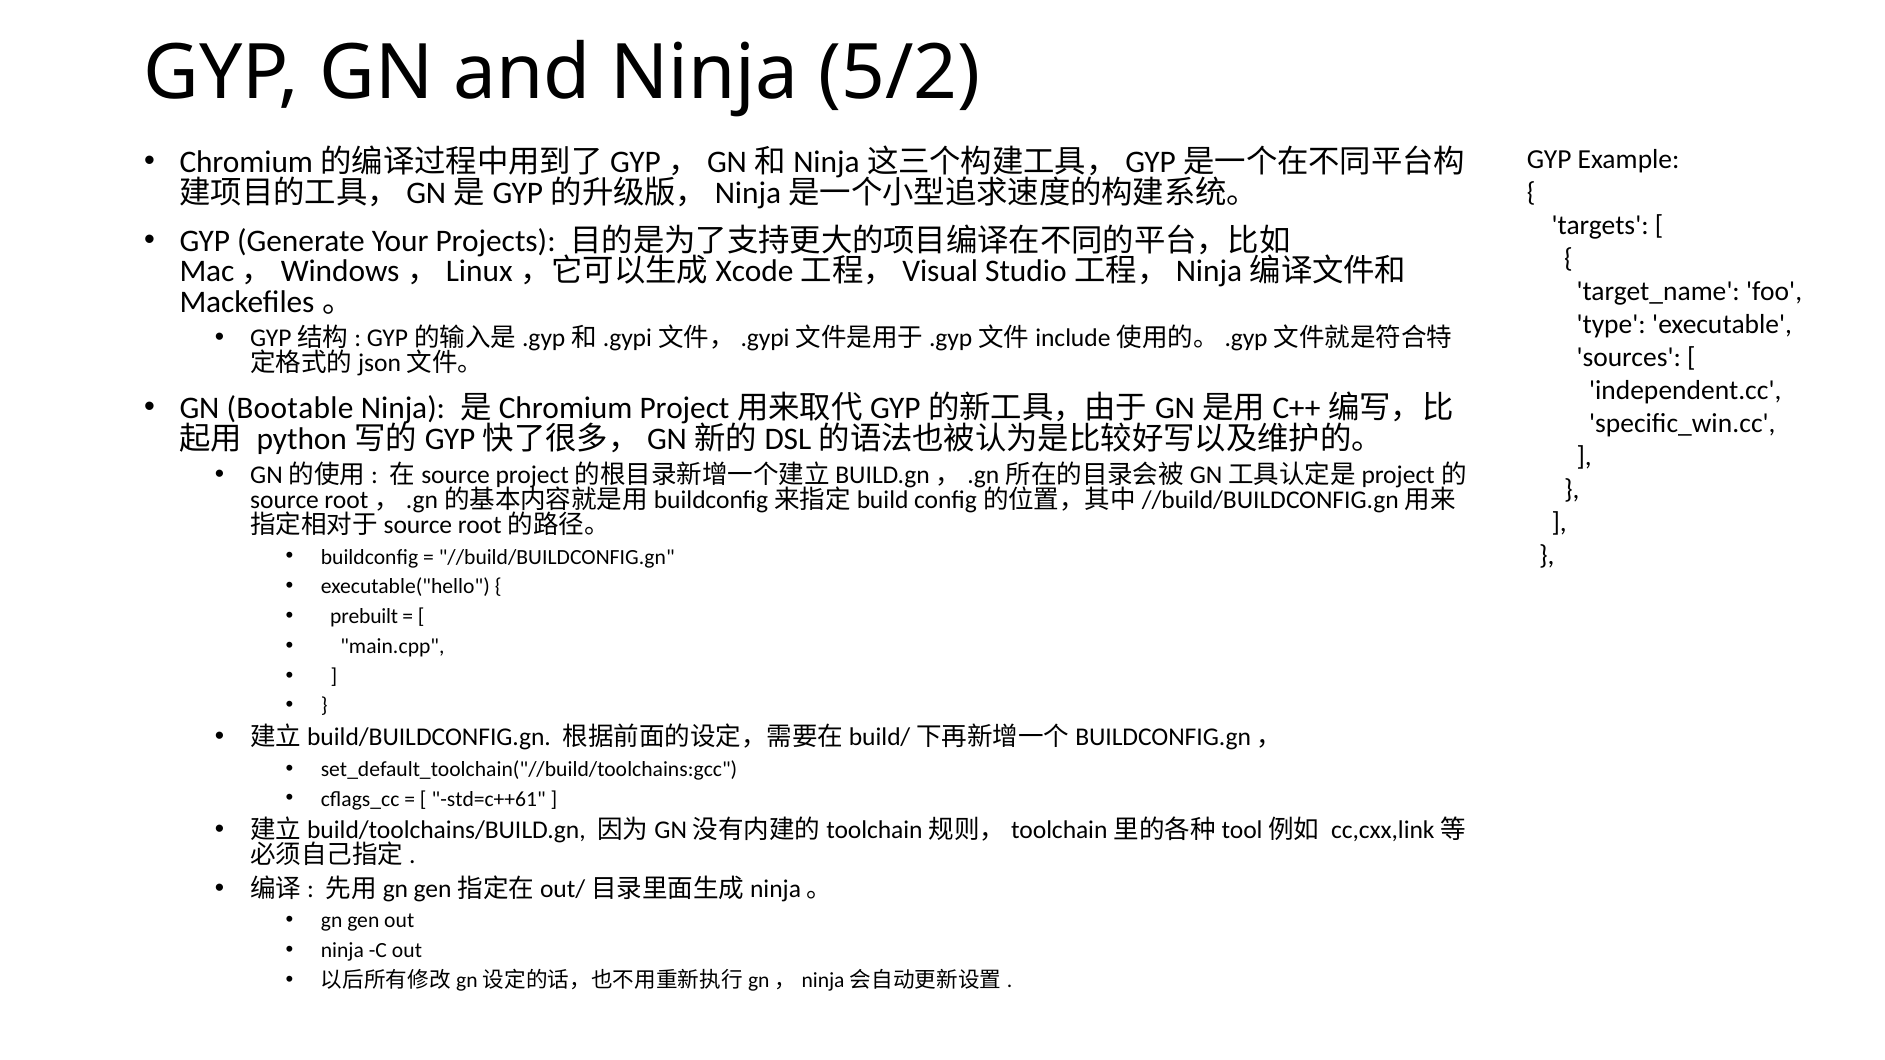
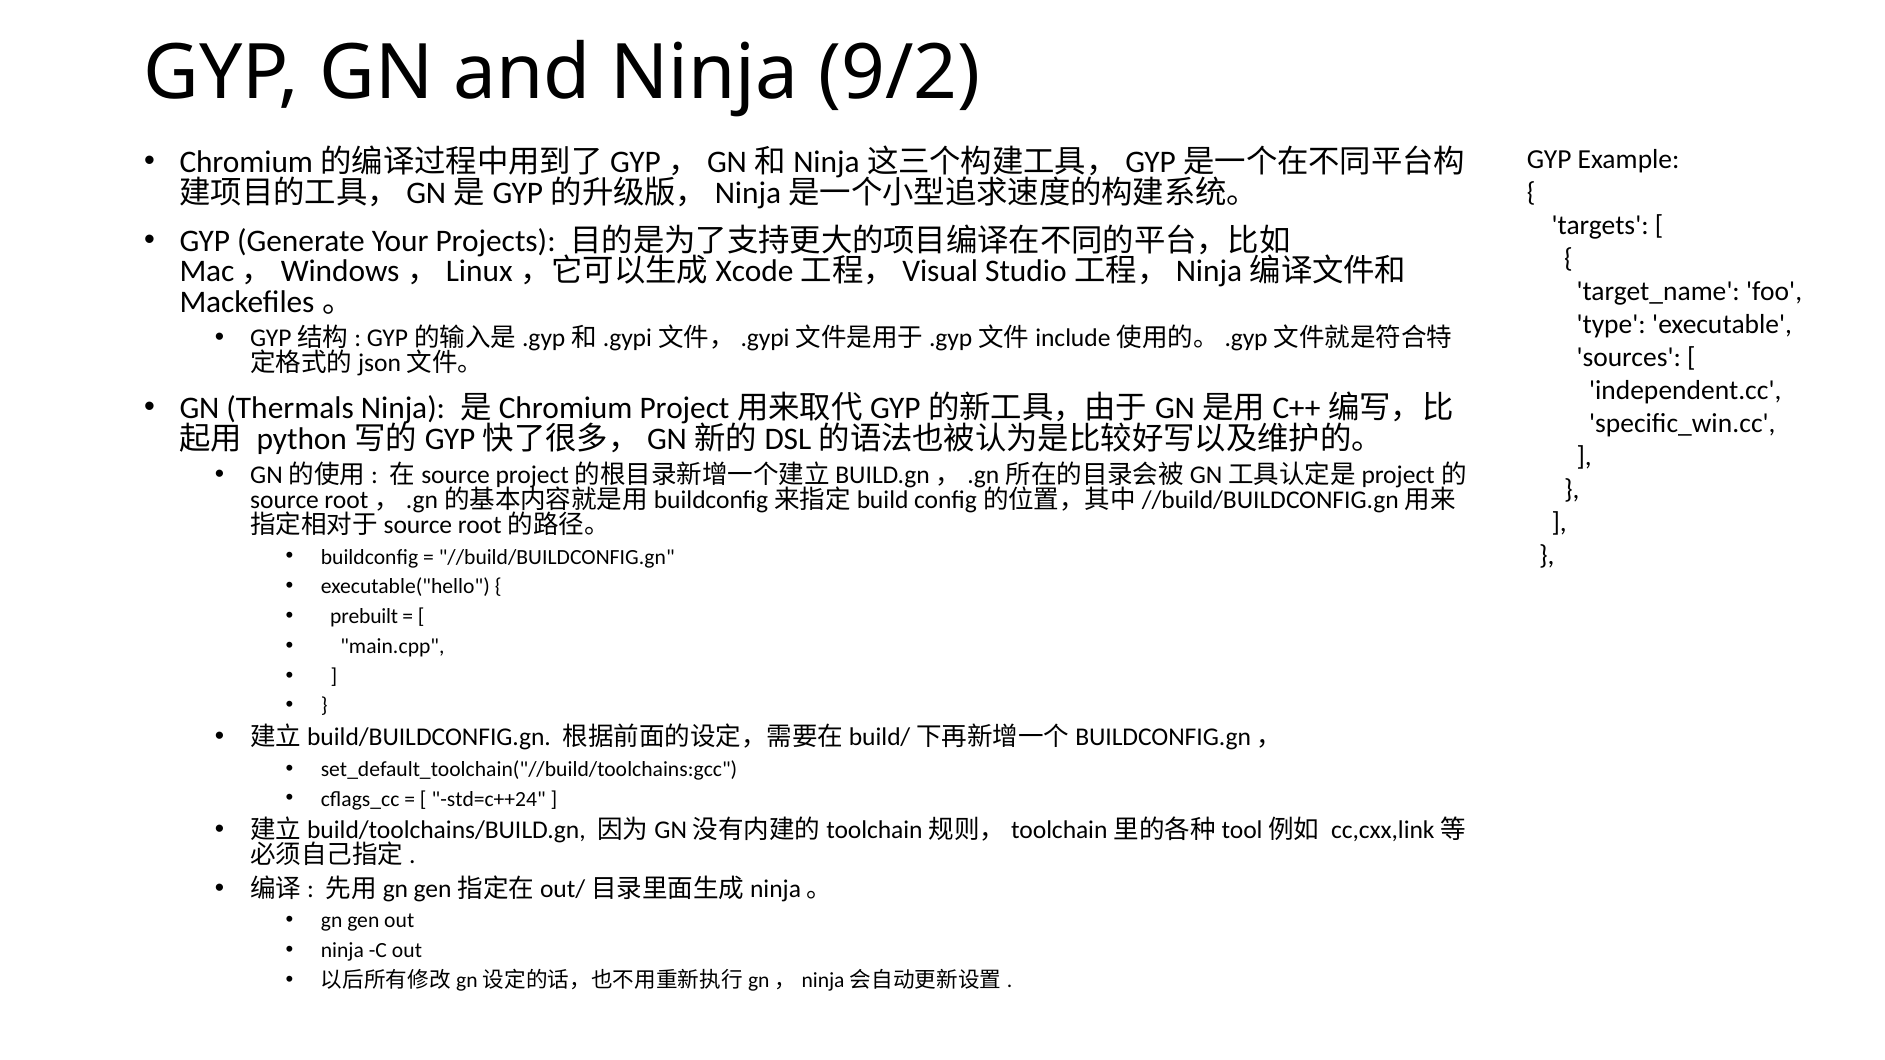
5/2: 5/2 -> 9/2 (900, 73)
Bootable: Bootable -> Thermals (290, 408)
std=c++61: std=c++61 -> std=c++24 (489, 799)
